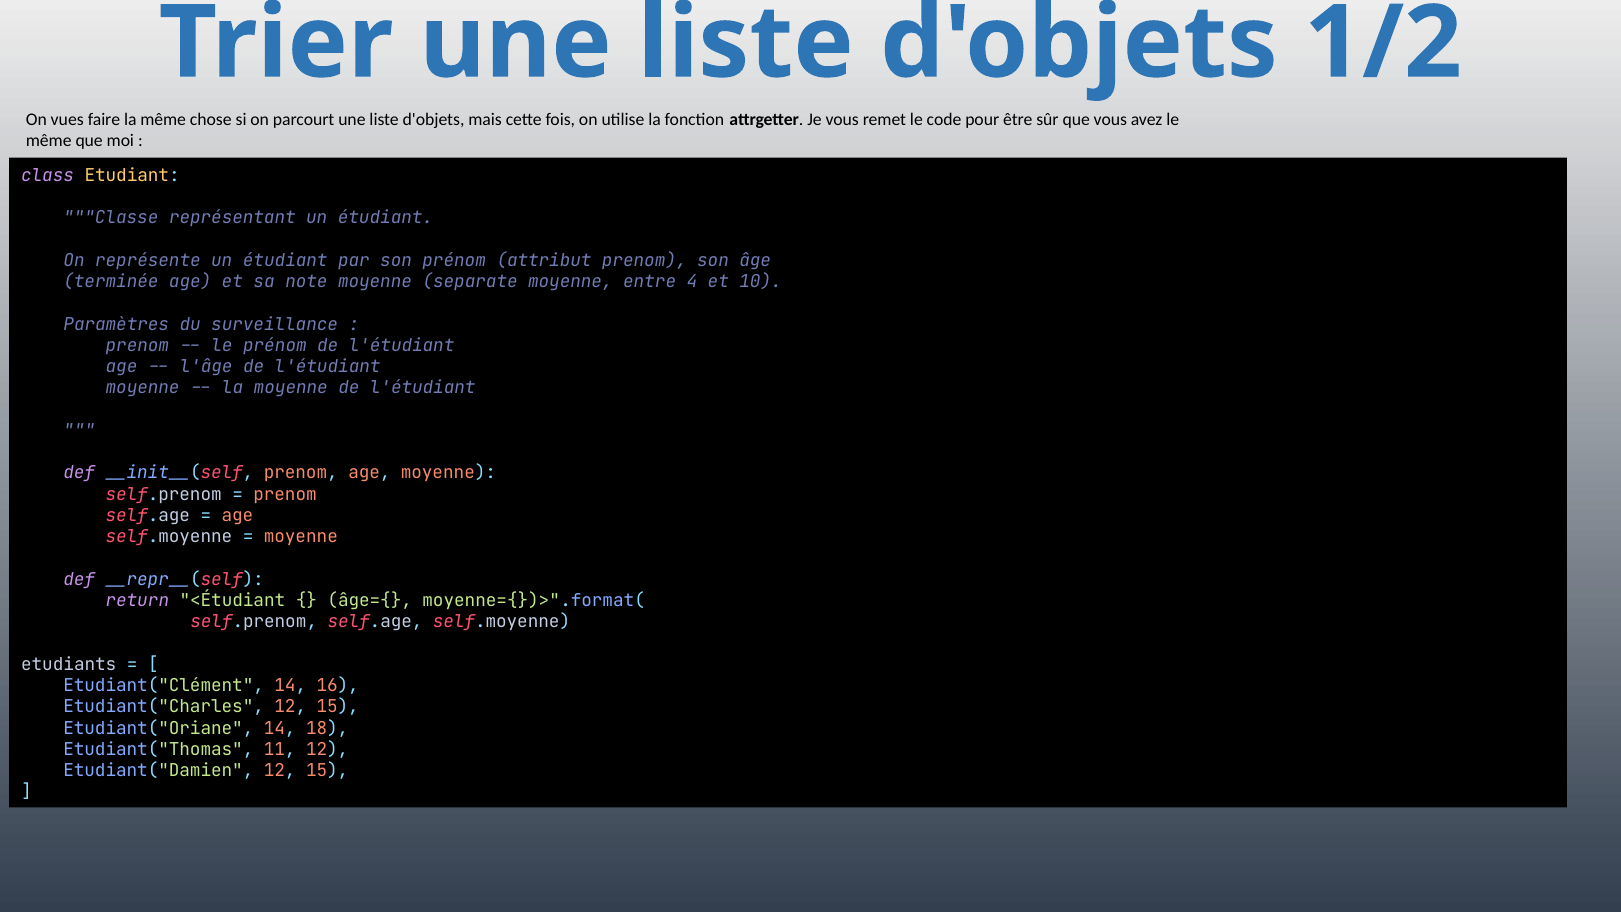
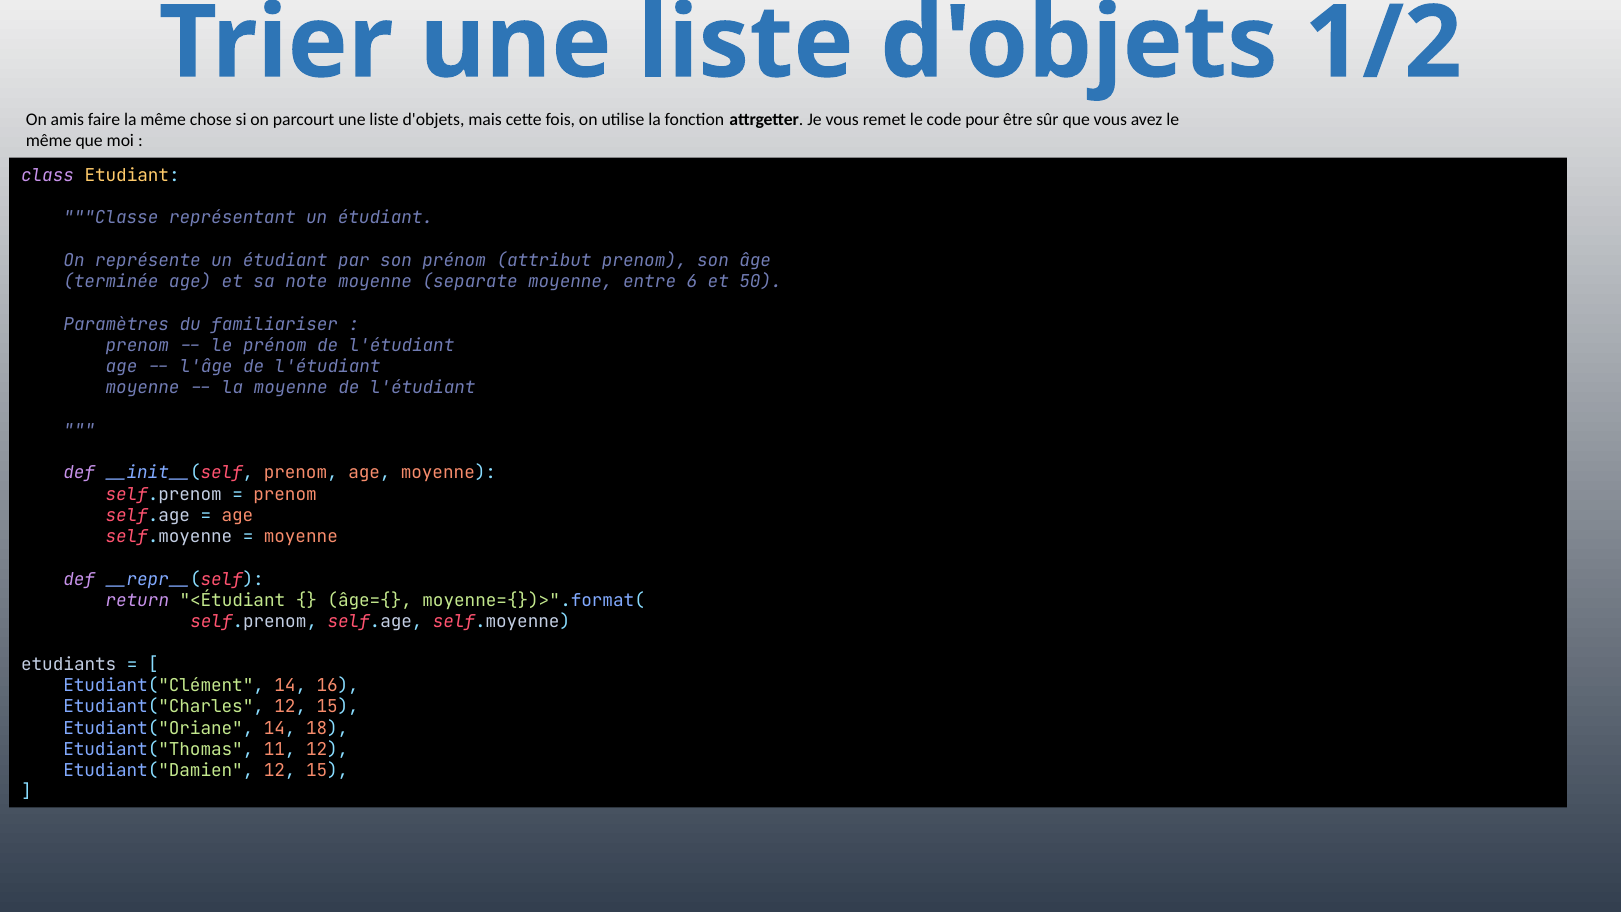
vues: vues -> amis (67, 120)
4: 4 -> 6 (692, 282)
10: 10 -> 50 (761, 282)
surveillance: surveillance -> familiariser (275, 324)
